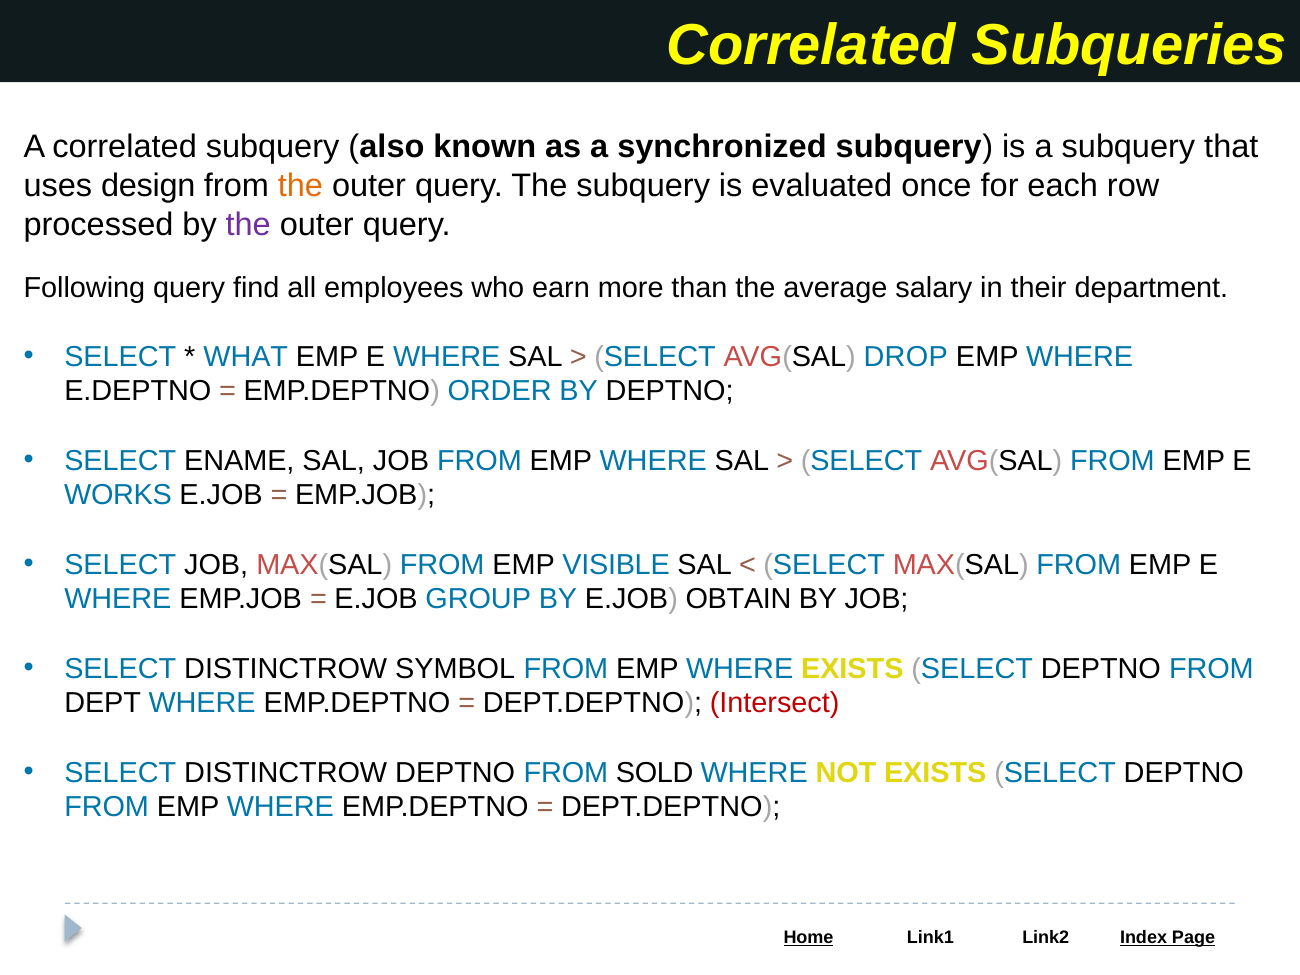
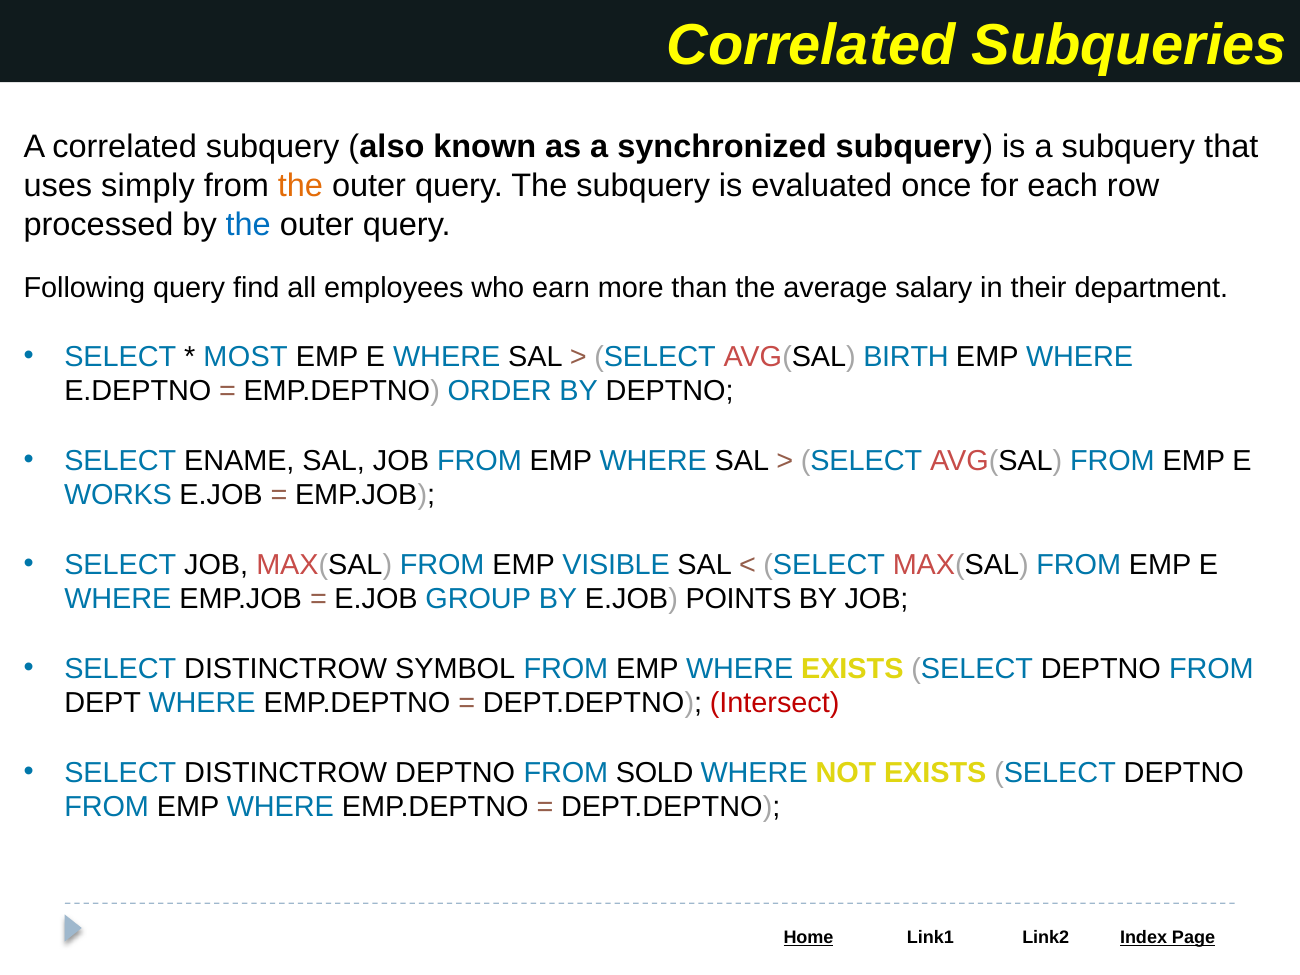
design: design -> simply (148, 186)
the colour: purple -> blue (248, 225)
WHAT: WHAT -> MOST (246, 357)
DROP: DROP -> BIRTH (906, 357)
OBTAIN: OBTAIN -> POINTS (739, 599)
